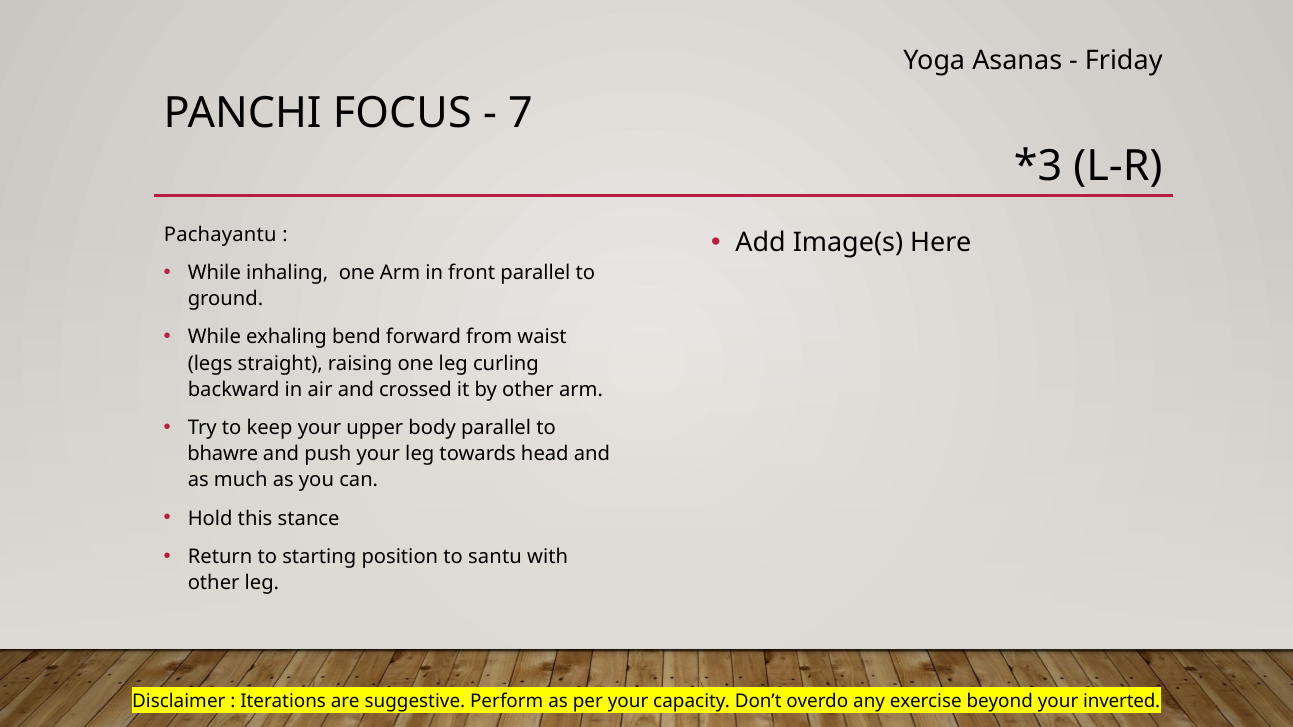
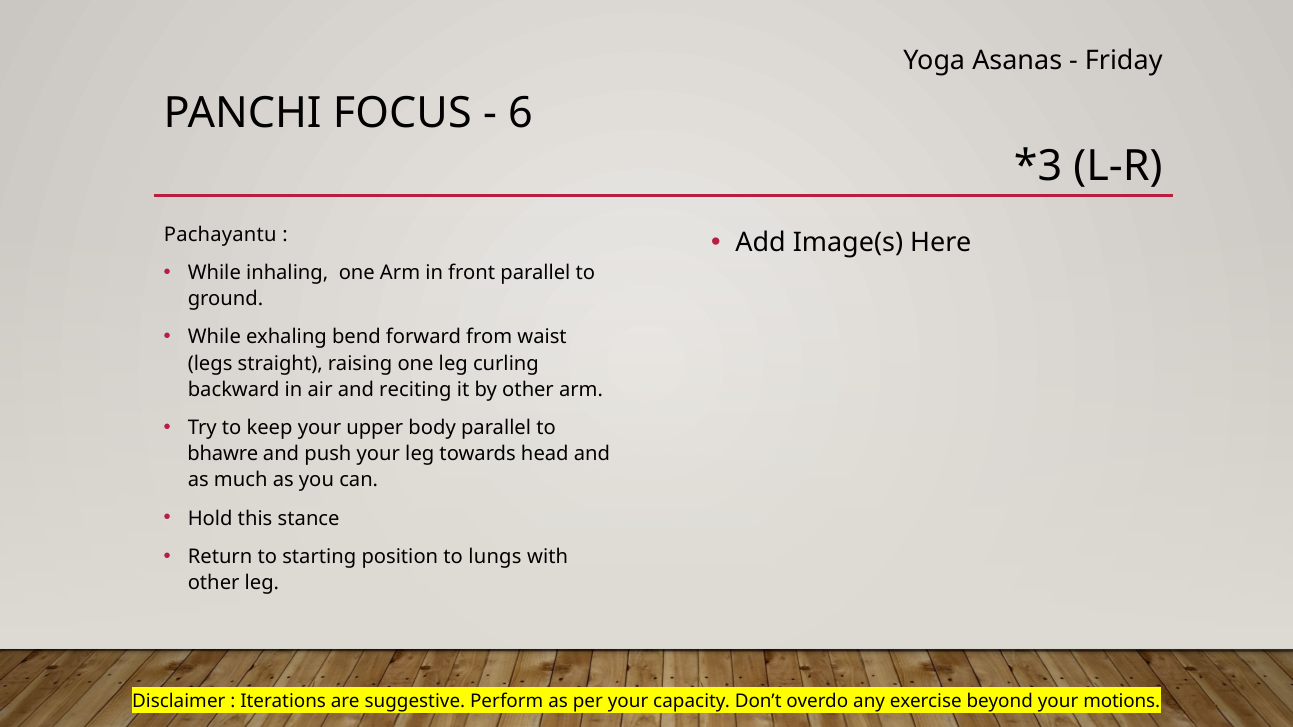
7: 7 -> 6 (520, 113)
crossed: crossed -> reciting (415, 390)
santu: santu -> lungs (495, 557)
inverted: inverted -> motions (1122, 701)
